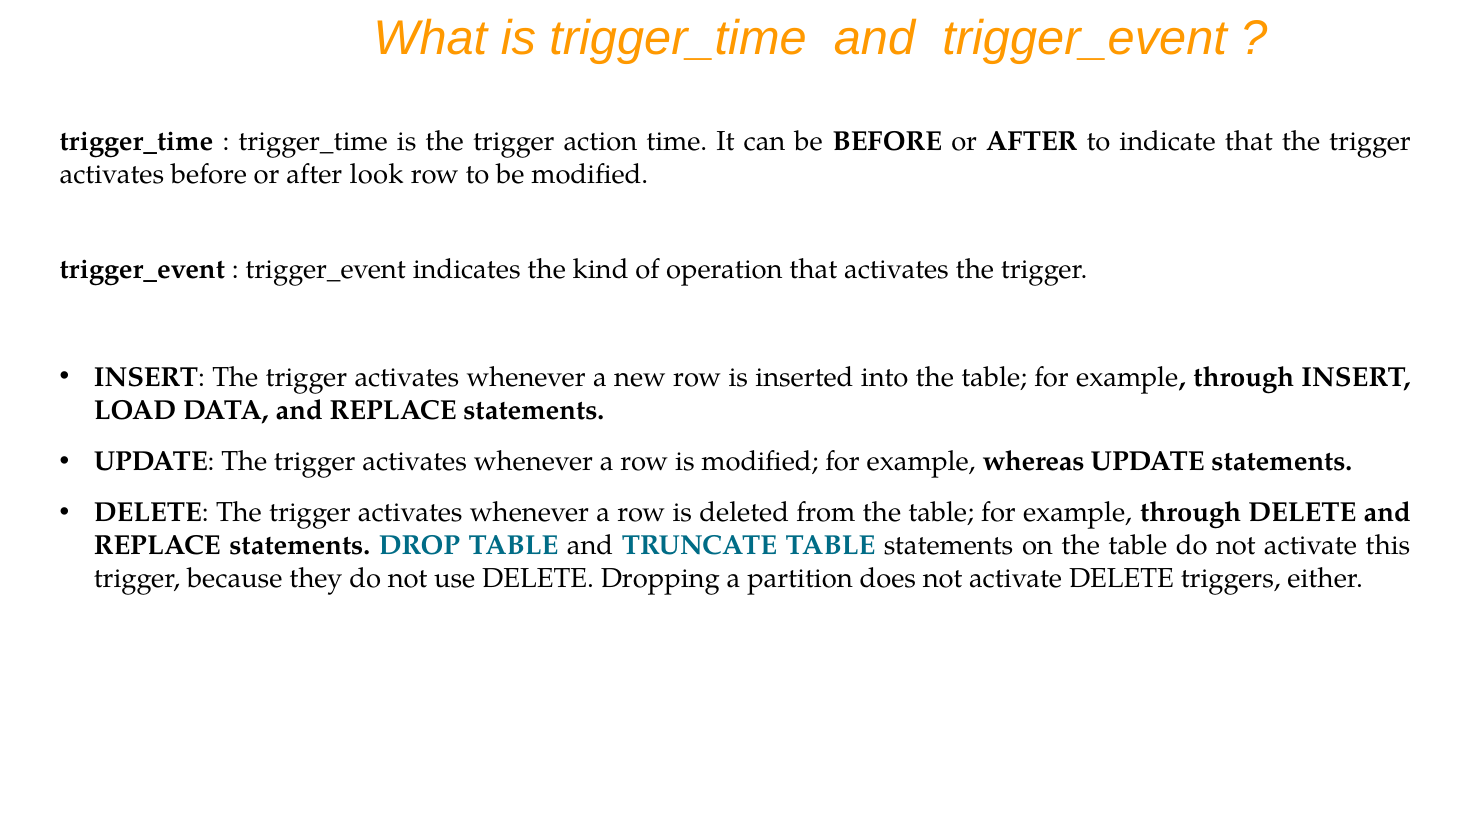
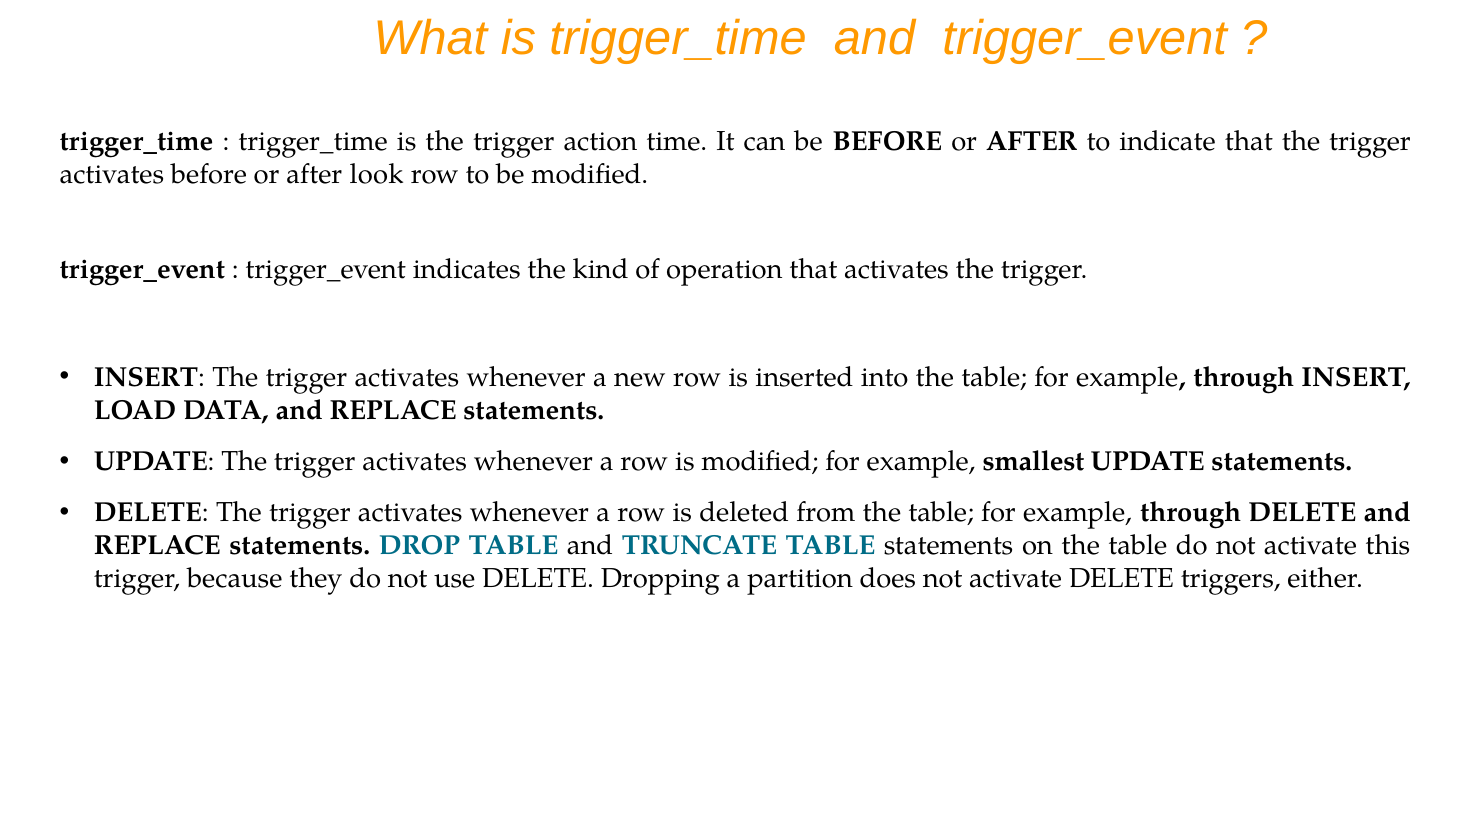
whereas: whereas -> smallest (1034, 462)
